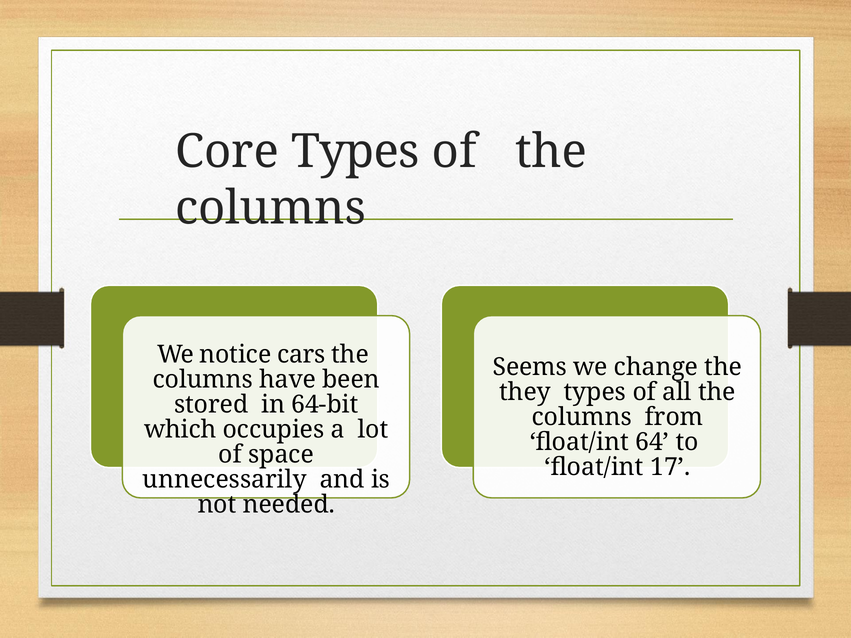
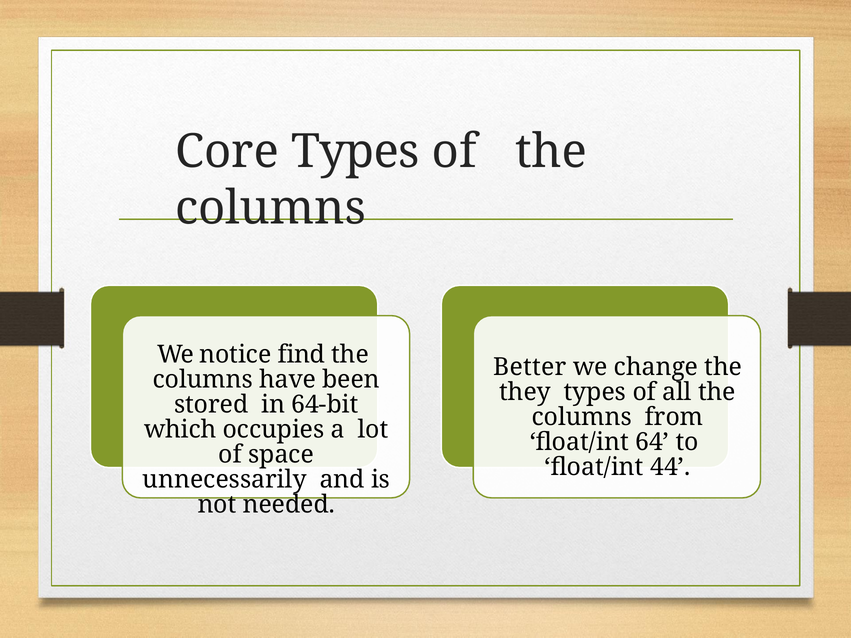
cars: cars -> find (301, 354)
Seems: Seems -> Better (530, 367)
17: 17 -> 44 (670, 467)
